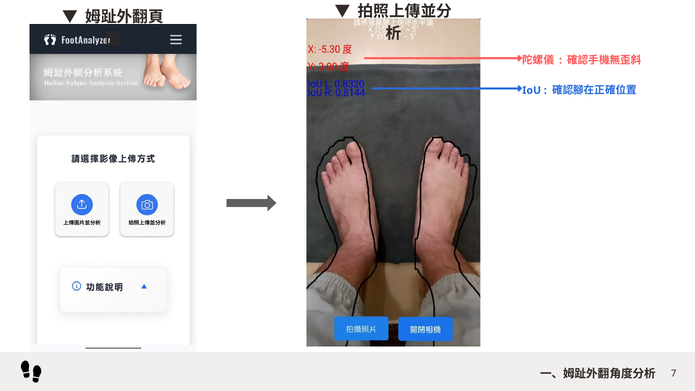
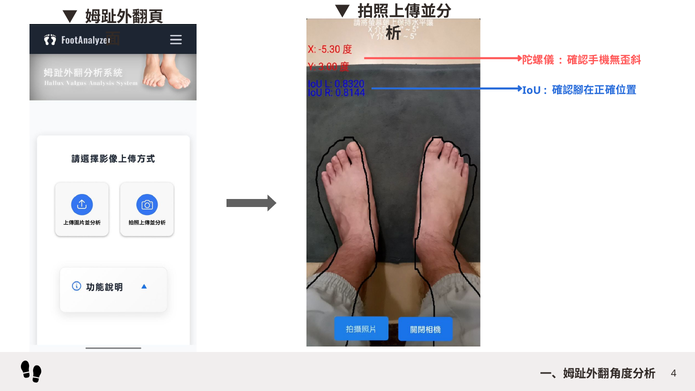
7: 7 -> 4 (674, 374)
